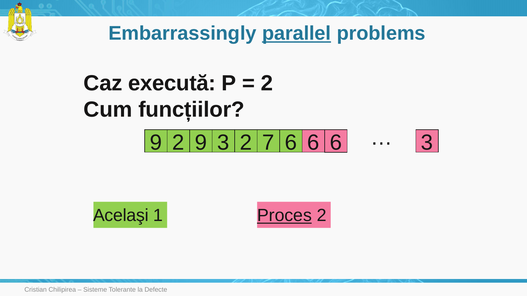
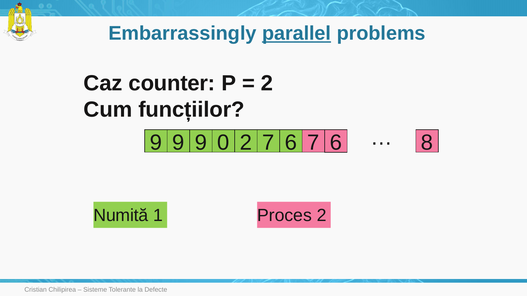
execută: execută -> counter (172, 83)
2: 2 -> 9 (178, 143)
9 3: 3 -> 0 (223, 143)
7 6 6: 6 -> 7 (313, 143)
6 3: 3 -> 8 (427, 143)
Acelaşi: Acelaşi -> Numită (121, 216)
Proces underline: present -> none (284, 216)
